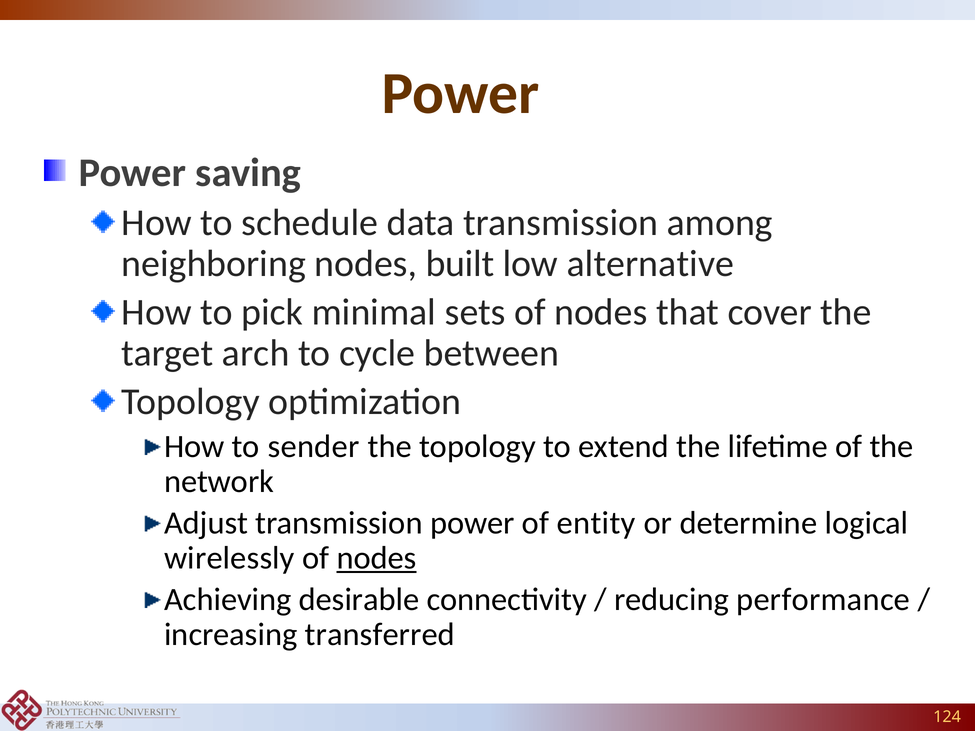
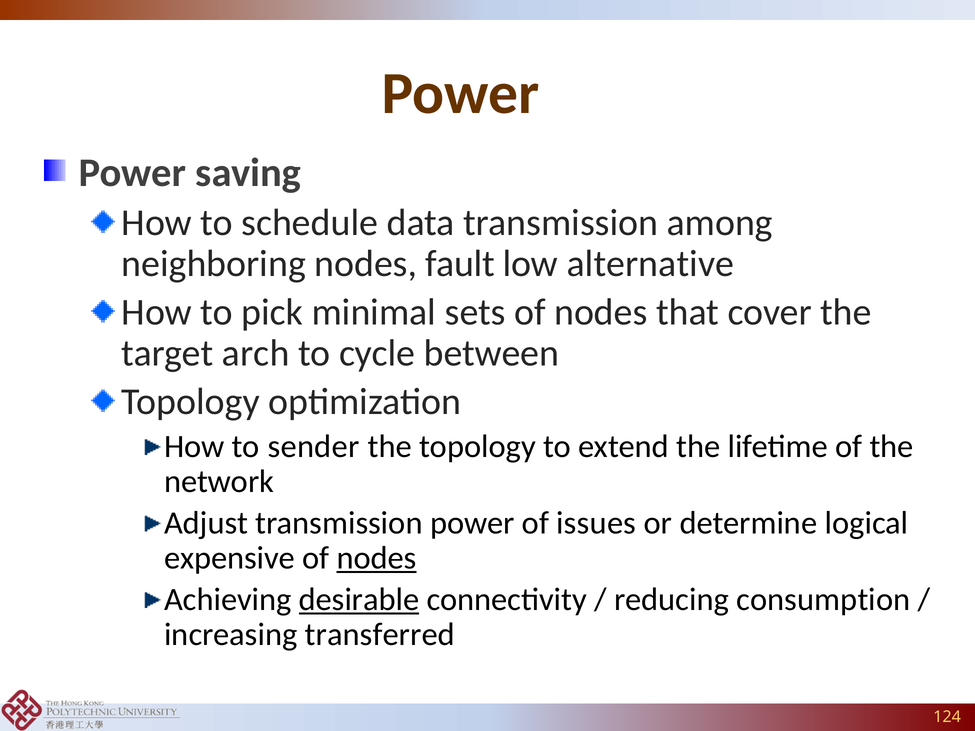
built: built -> fault (460, 264)
entity: entity -> issues (596, 523)
wirelessly: wirelessly -> expensive (230, 558)
desirable underline: none -> present (359, 600)
performance: performance -> consumption (823, 600)
